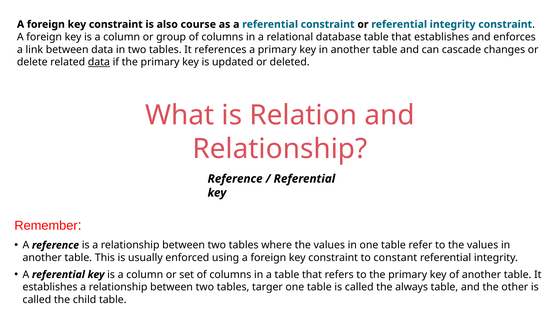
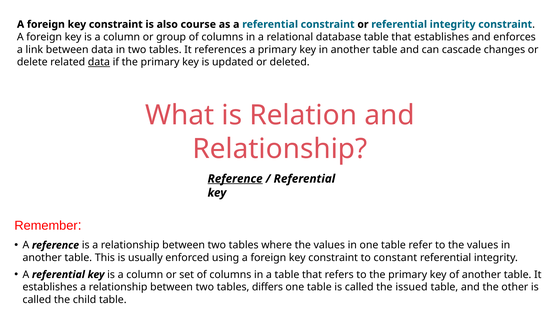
Reference underline: none -> present (235, 179)
targer: targer -> differs (267, 287)
always: always -> issued (412, 287)
